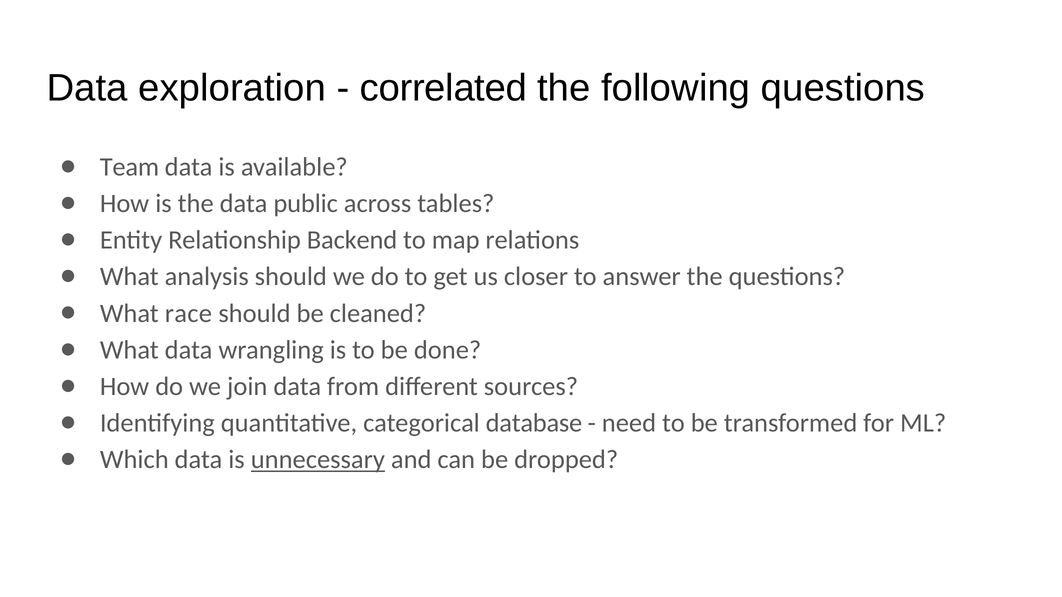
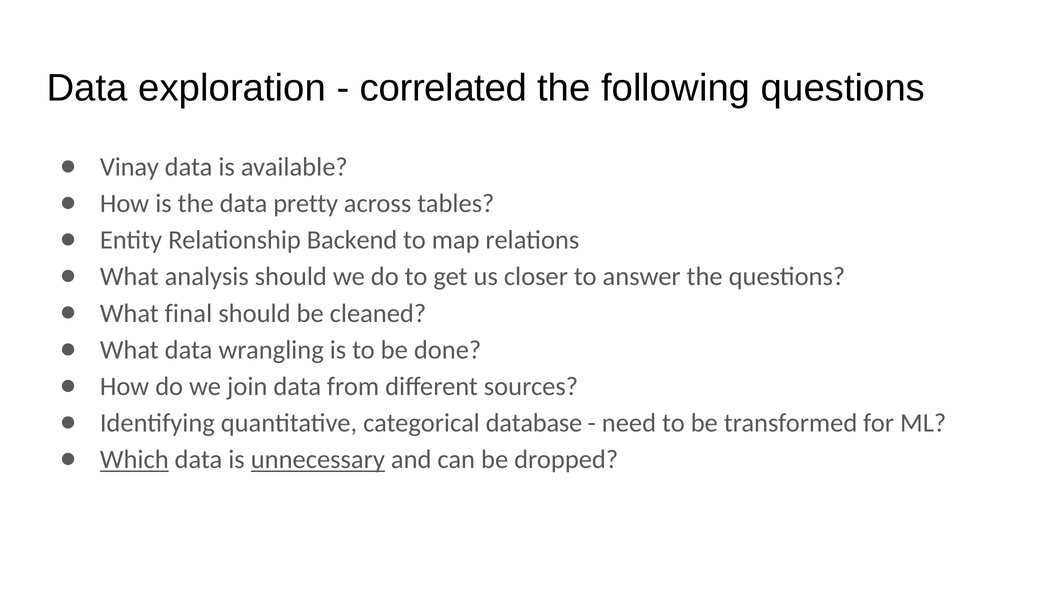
Team: Team -> Vinay (129, 167)
public: public -> pretty (306, 204)
race: race -> final (188, 314)
Which underline: none -> present (134, 460)
